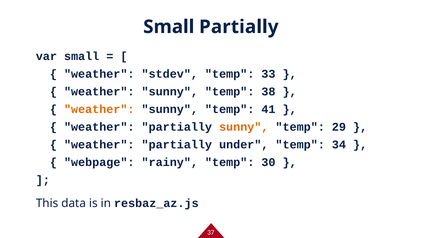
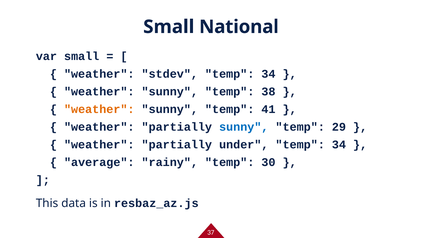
Small Partially: Partially -> National (239, 27)
33: 33 -> 34 (268, 74)
sunny colour: orange -> blue (244, 127)
webpage: webpage -> average (99, 162)
